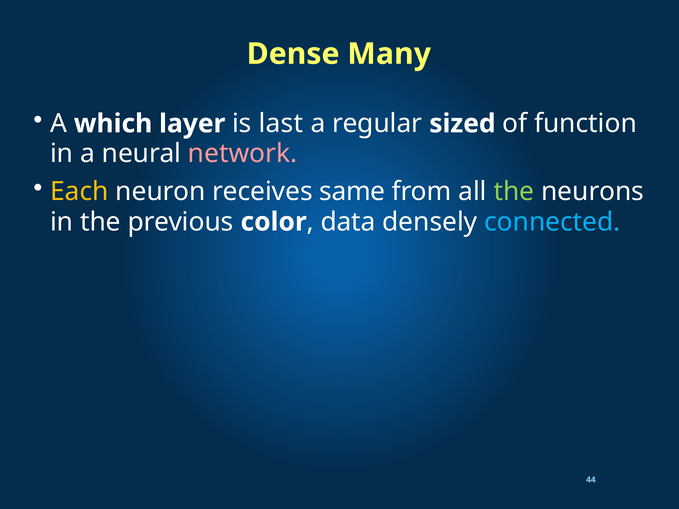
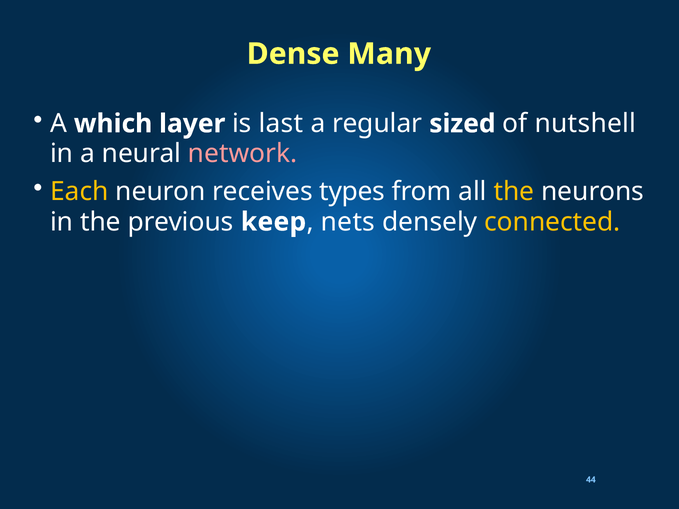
function: function -> nutshell (585, 124)
same: same -> types (352, 192)
the colour: light green -> yellow (514, 192)
color: color -> keep (273, 222)
data: data -> nets (348, 222)
connected colour: light blue -> yellow (552, 222)
